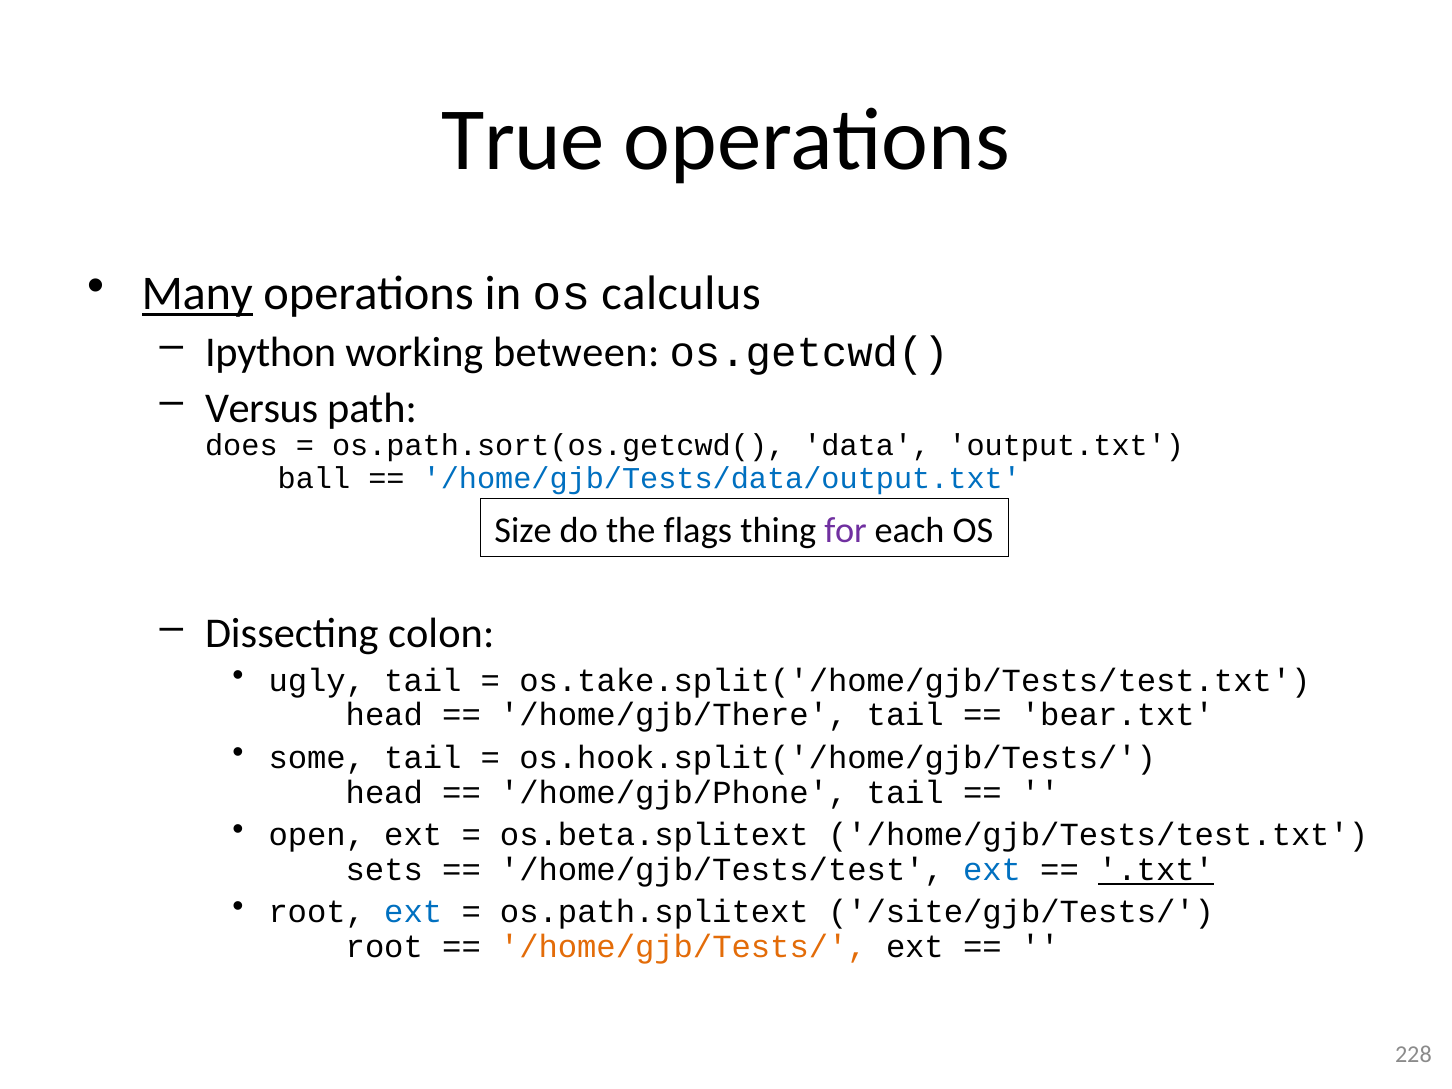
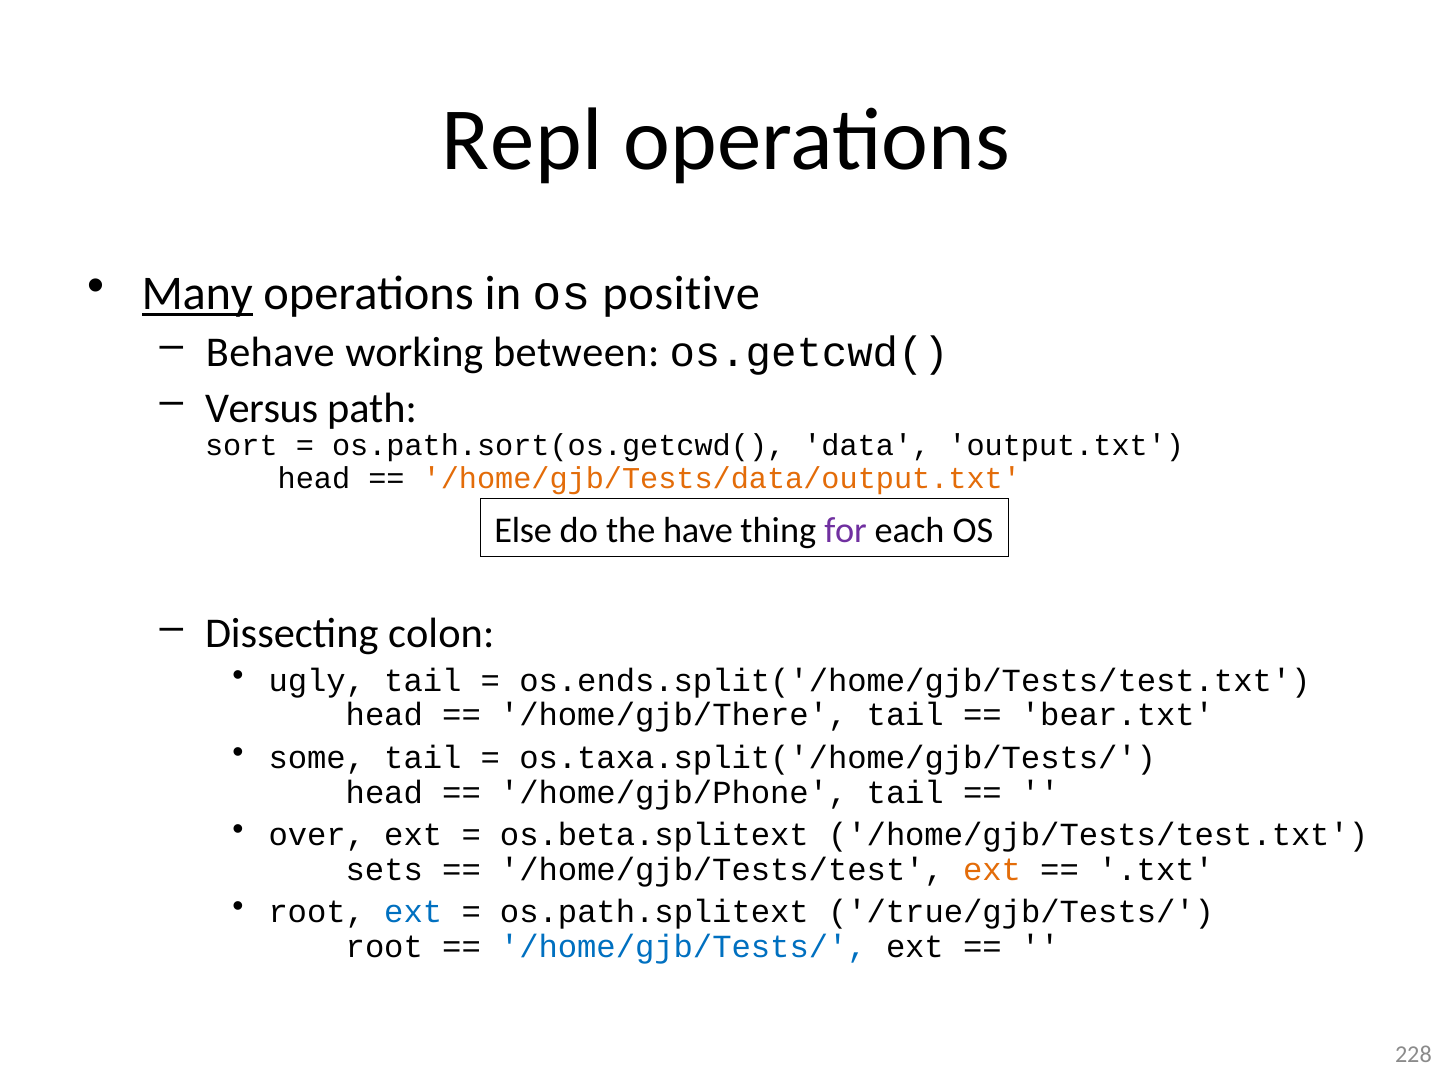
True: True -> Repl (522, 141)
calculus: calculus -> positive (681, 294)
Ipython: Ipython -> Behave (270, 352)
does: does -> sort (241, 446)
ball: ball -> head (314, 478)
/home/gjb/Tests/data/output.txt colour: blue -> orange (722, 478)
Size: Size -> Else (523, 530)
flags: flags -> have (698, 530)
os.take.split('/home/gjb/Tests/test.txt: os.take.split('/home/gjb/Tests/test.txt -> os.ends.split('/home/gjb/Tests/test.txt (915, 680)
os.hook.split('/home/gjb/Tests/: os.hook.split('/home/gjb/Tests/ -> os.taxa.split('/home/gjb/Tests/ (838, 758)
open: open -> over (317, 835)
ext colour: blue -> orange (992, 870)
.txt underline: present -> none (1156, 870)
/site/gjb/Tests/: /site/gjb/Tests/ -> /true/gjb/Tests/ (1021, 912)
/home/gjb/Tests/ colour: orange -> blue (683, 947)
